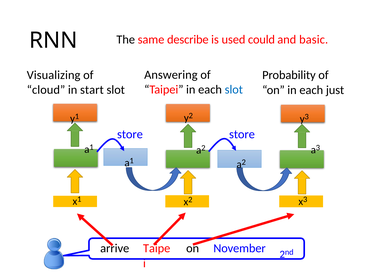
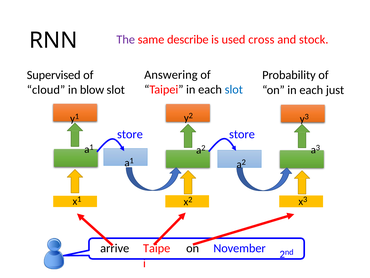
The colour: black -> purple (126, 39)
could: could -> cross (261, 39)
basic: basic -> stock (314, 39)
Visualizing: Visualizing -> Supervised (54, 75)
start: start -> blow (92, 90)
